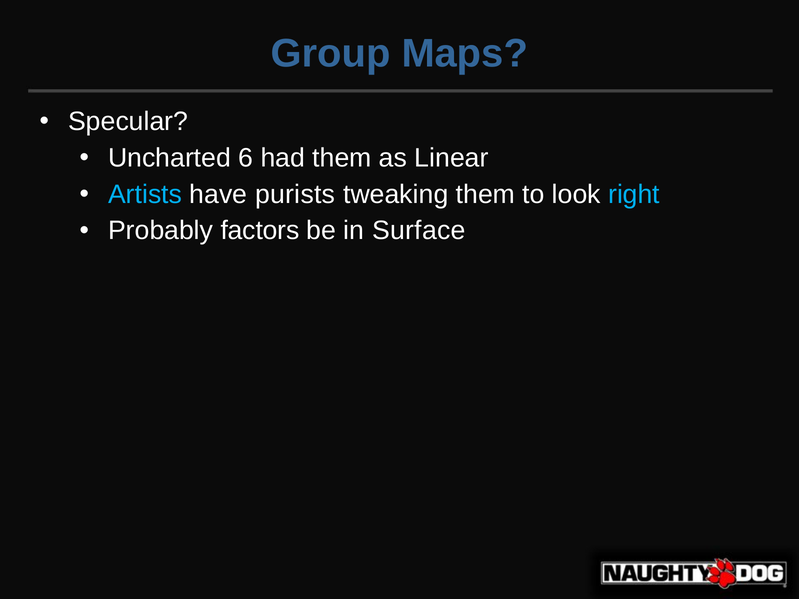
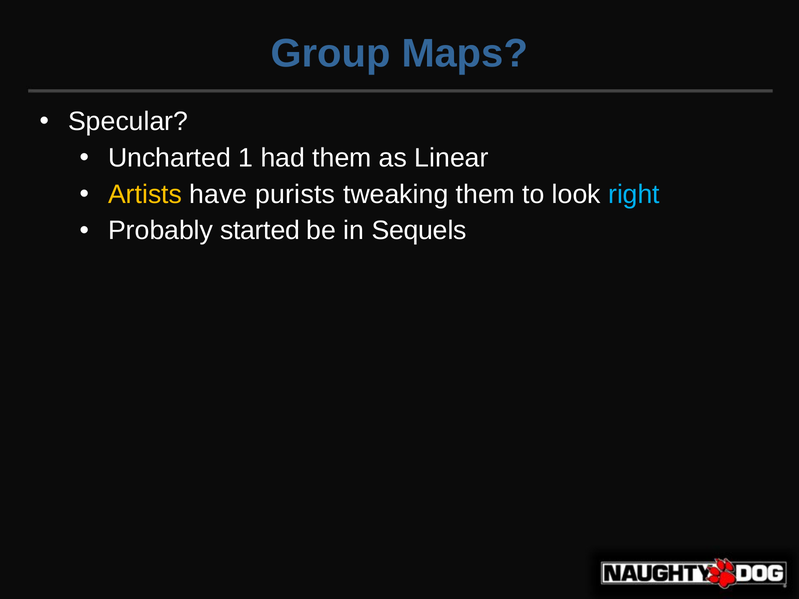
6: 6 -> 1 (246, 158)
Artists colour: light blue -> yellow (145, 194)
factors: factors -> started (260, 231)
Surface: Surface -> Sequels (419, 231)
